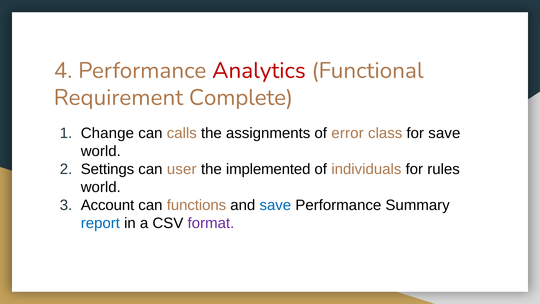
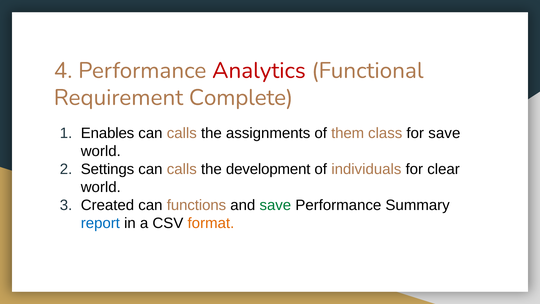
Change: Change -> Enables (108, 133)
error: error -> them (348, 133)
user: user -> calls (182, 169)
implemented: implemented -> development (268, 169)
rules: rules -> clear (444, 169)
Account: Account -> Created (107, 205)
save colour: blue -> green (275, 205)
format colour: purple -> orange (211, 223)
